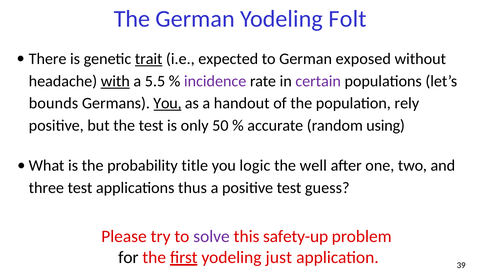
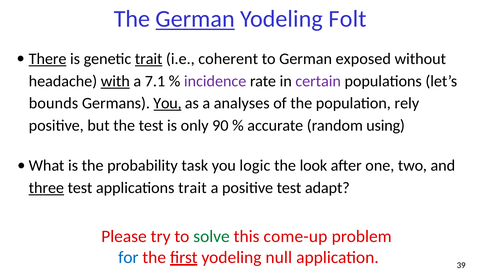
German underline: none -> present (195, 19)
There underline: none -> present (48, 59)
expected: expected -> coherent (228, 59)
5.5: 5.5 -> 7.1 (155, 81)
handout: handout -> analyses (242, 104)
50: 50 -> 90 (220, 126)
title: title -> task (195, 166)
well: well -> look (313, 166)
three underline: none -> present (46, 188)
applications thus: thus -> trait (192, 188)
guess: guess -> adapt (327, 188)
solve colour: purple -> green (212, 237)
safety-up: safety-up -> come-up (295, 237)
for colour: black -> blue (128, 258)
just: just -> null (279, 258)
